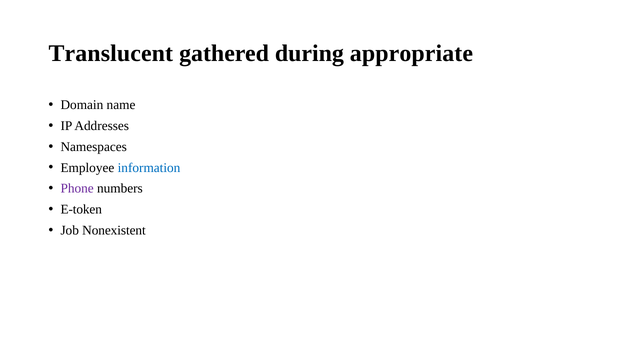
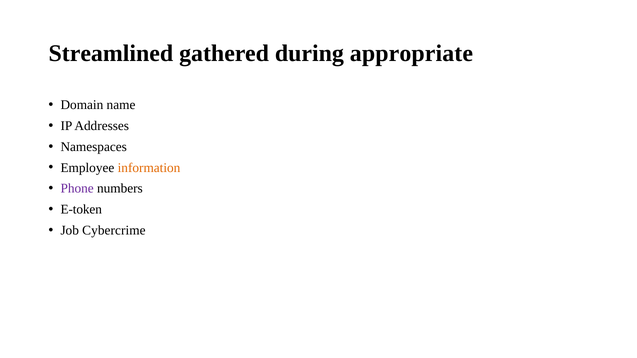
Translucent: Translucent -> Streamlined (111, 54)
information colour: blue -> orange (149, 168)
Nonexistent: Nonexistent -> Cybercrime (114, 231)
